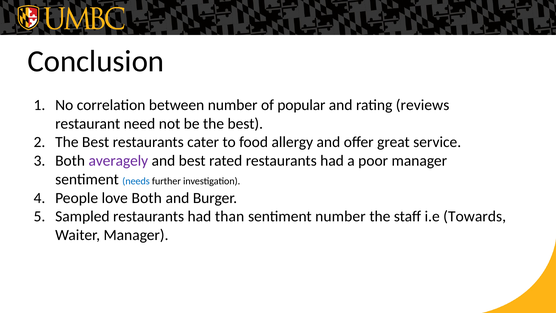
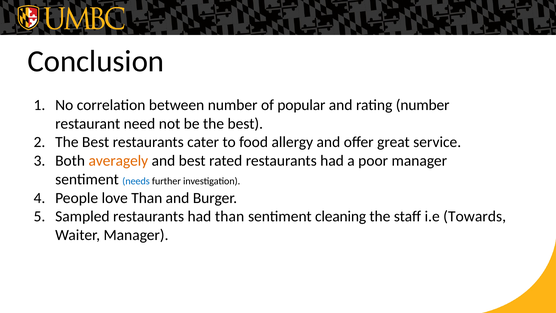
rating reviews: reviews -> number (423, 105)
averagely colour: purple -> orange (118, 161)
love Both: Both -> Than (147, 198)
sentiment number: number -> cleaning (341, 216)
